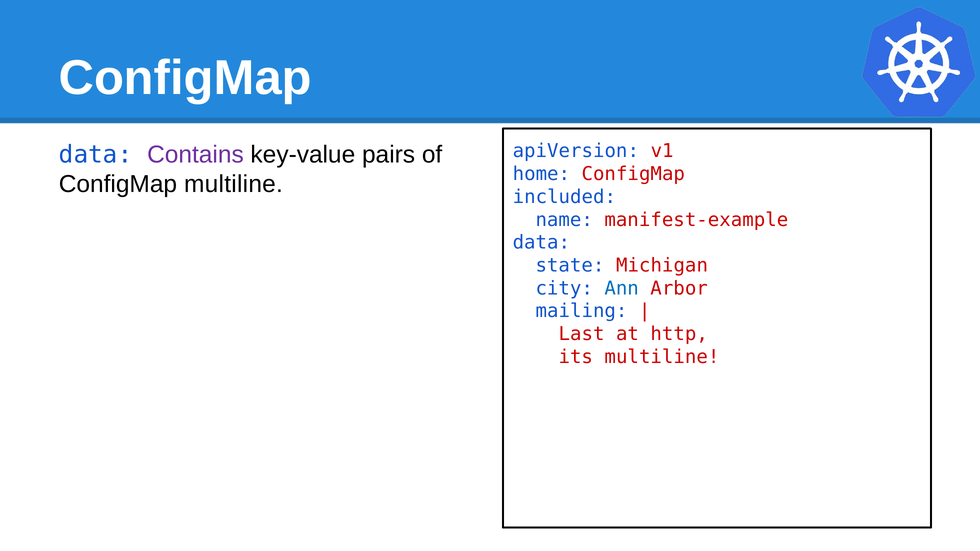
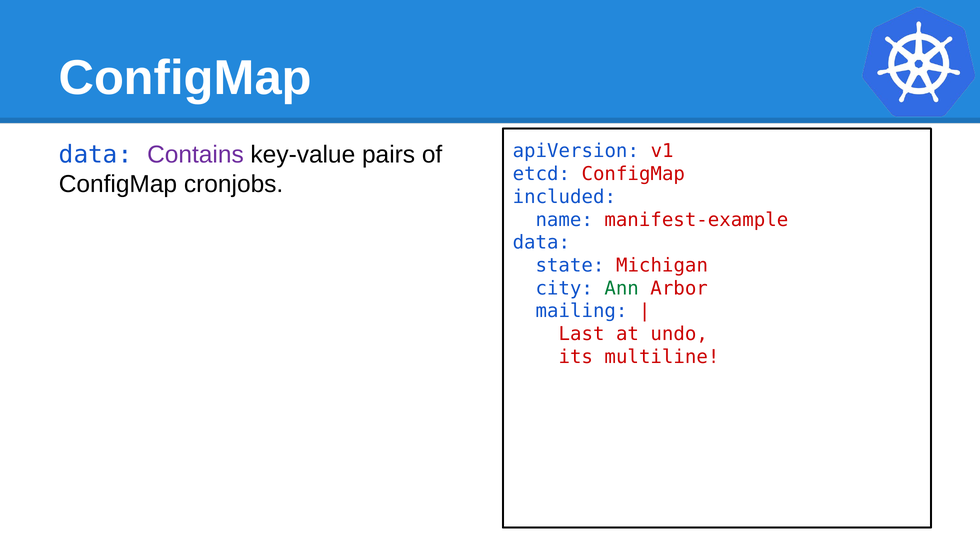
home: home -> etcd (541, 174)
ConfigMap multiline: multiline -> cronjobs (234, 184)
Ann colour: blue -> green (622, 288)
http: http -> undo (679, 334)
